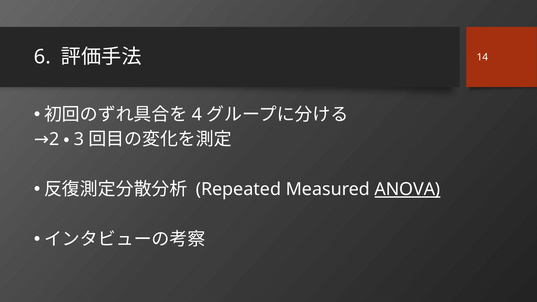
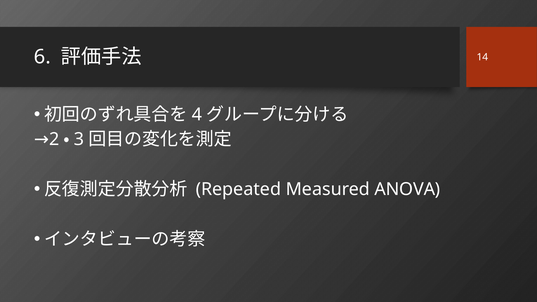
ANOVA underline: present -> none (407, 189)
